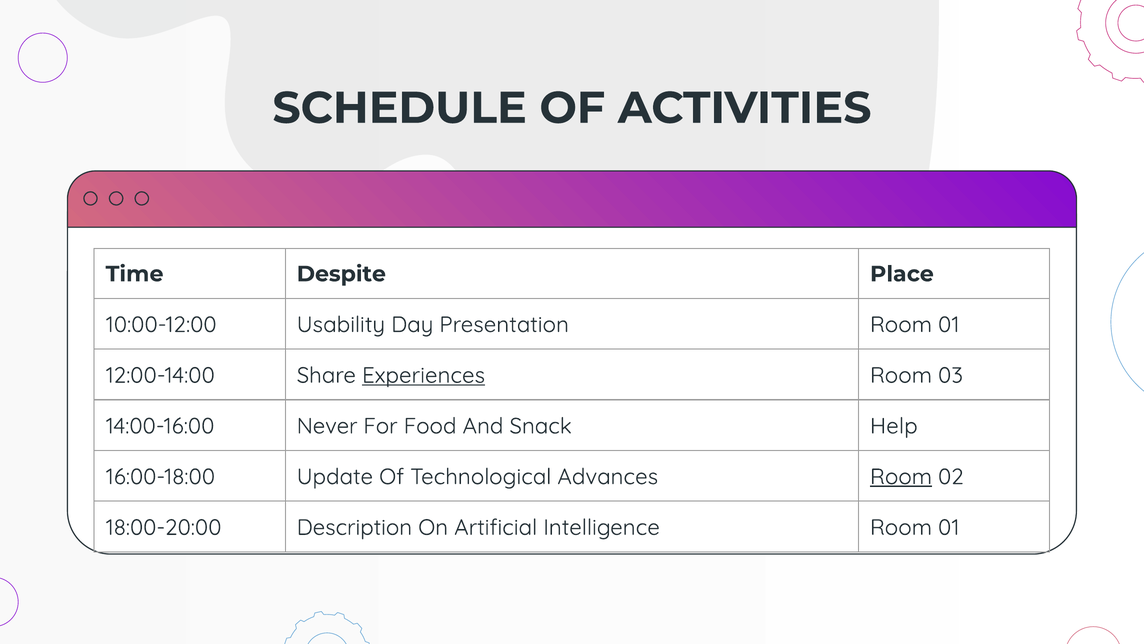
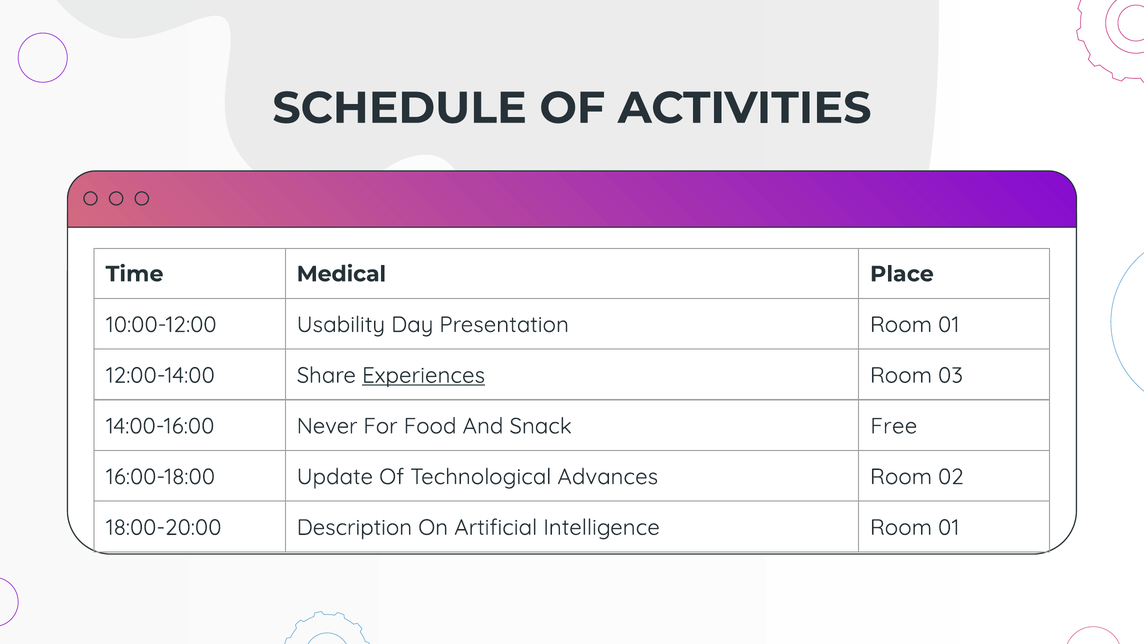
Despite: Despite -> Medical (341, 274)
Help: Help -> Free (894, 426)
Room underline: present -> none (901, 476)
